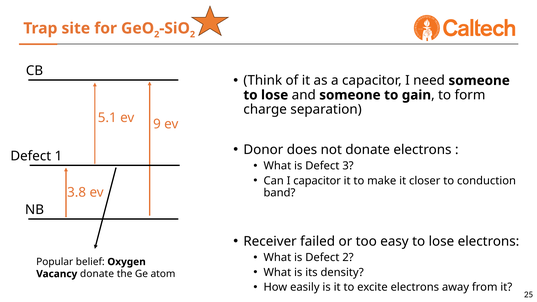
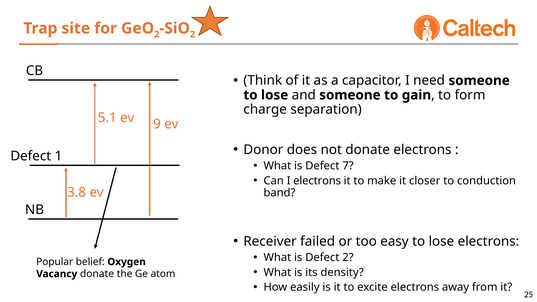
3: 3 -> 7 (348, 166)
I capacitor: capacitor -> electrons (317, 181)
